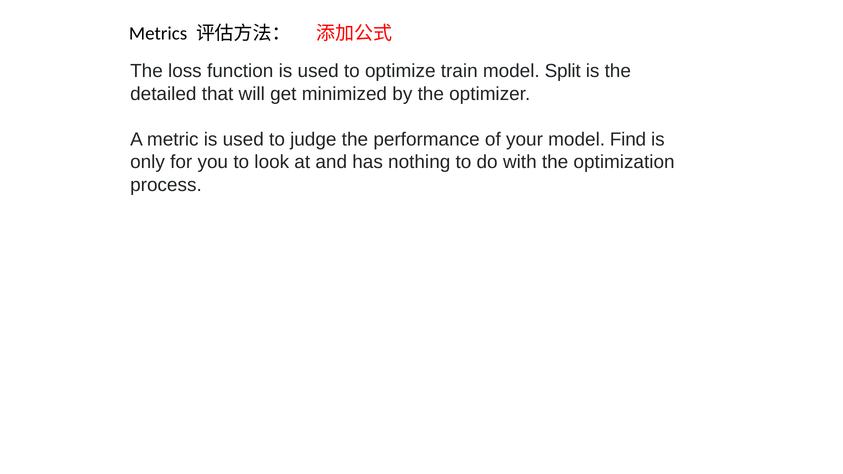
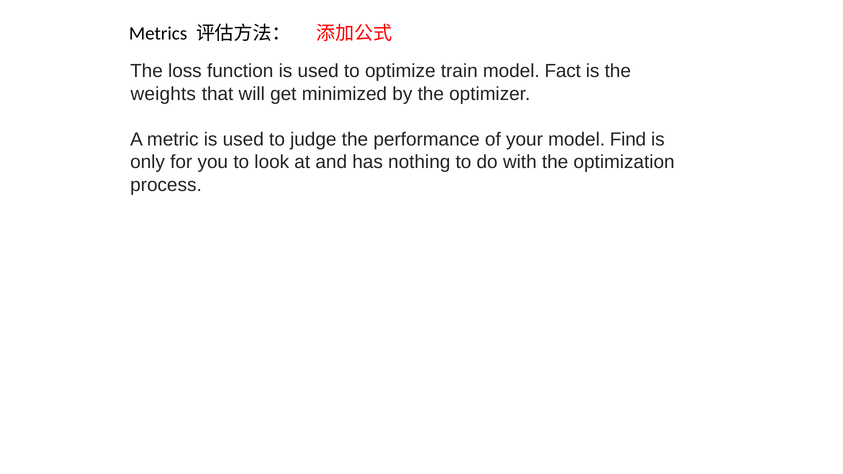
Split: Split -> Fact (563, 71)
detailed: detailed -> weights (163, 94)
